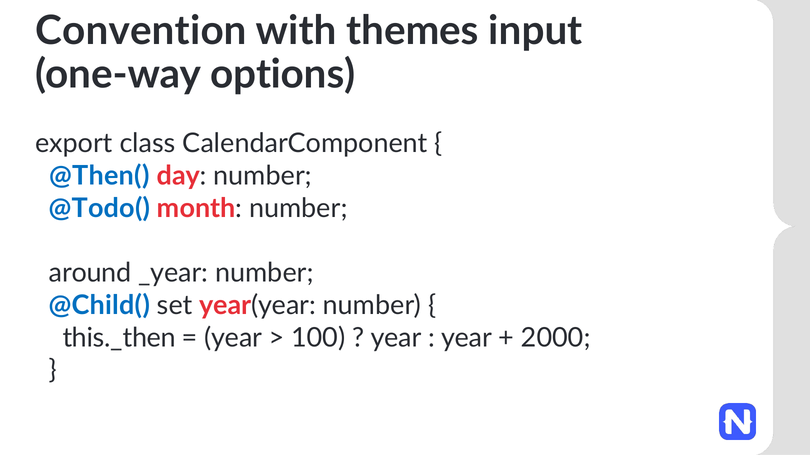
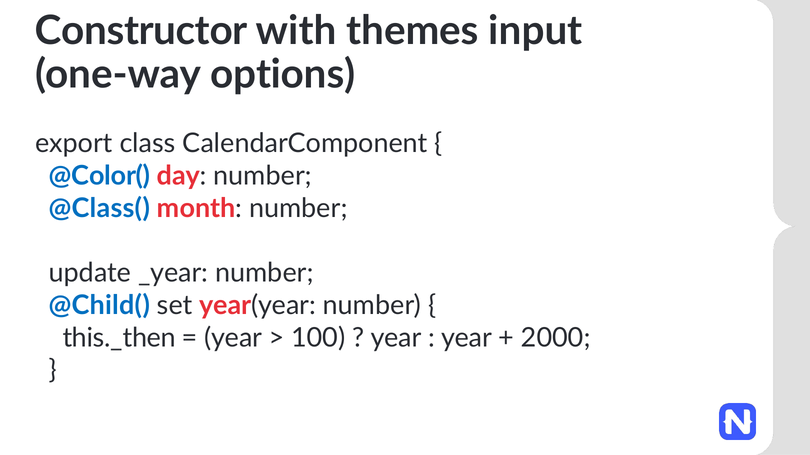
Convention: Convention -> Constructor (141, 31)
@Then(: @Then( -> @Color( (100, 176)
@Todo(: @Todo( -> @Class( (99, 209)
around: around -> update (90, 273)
